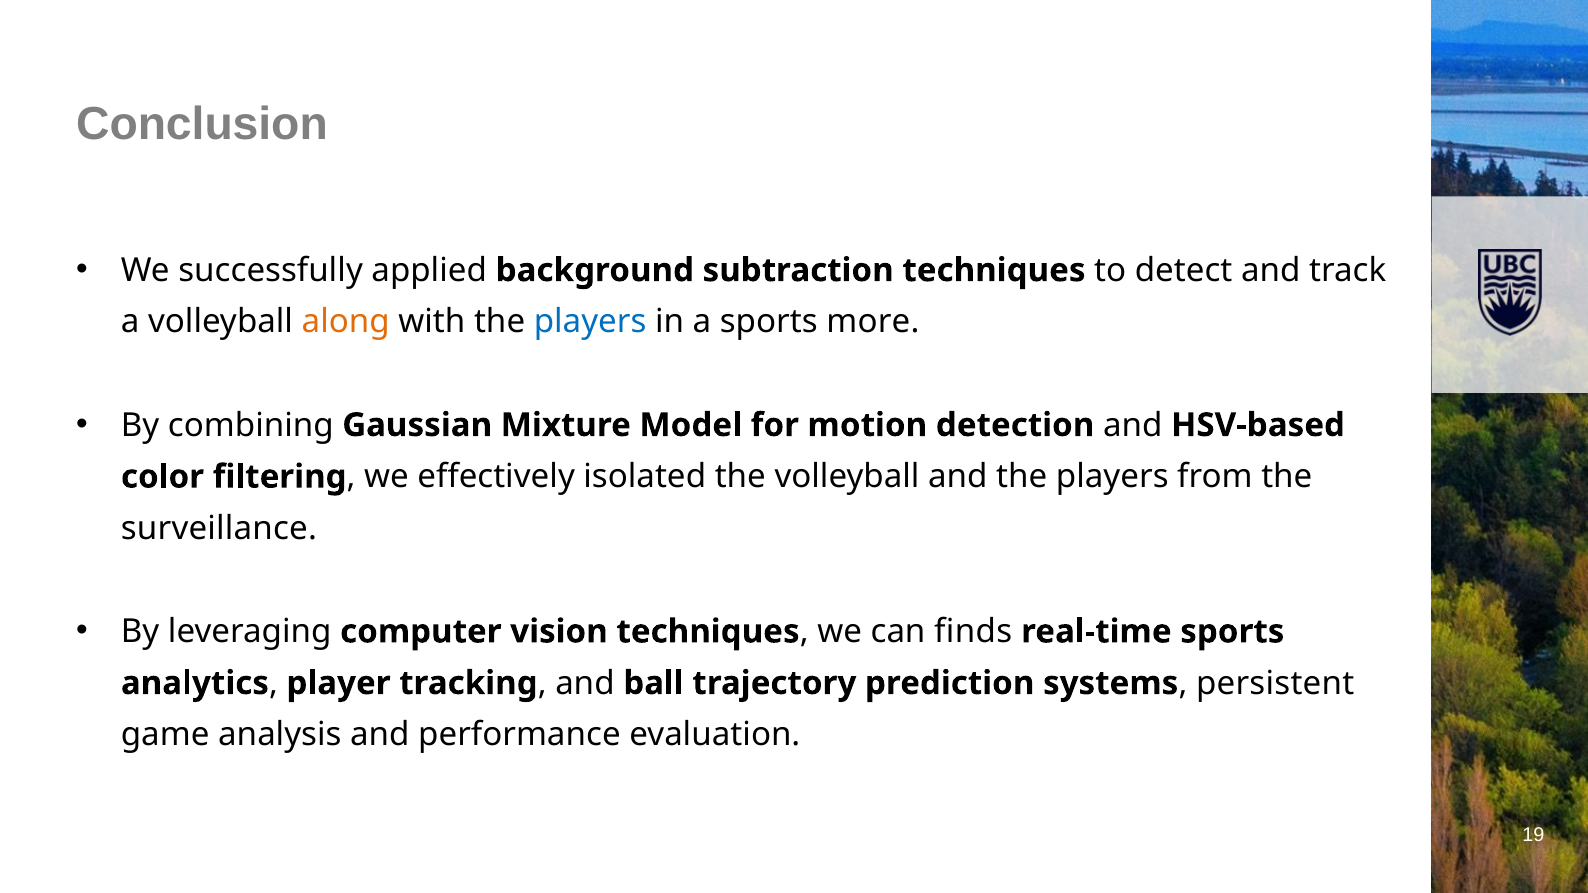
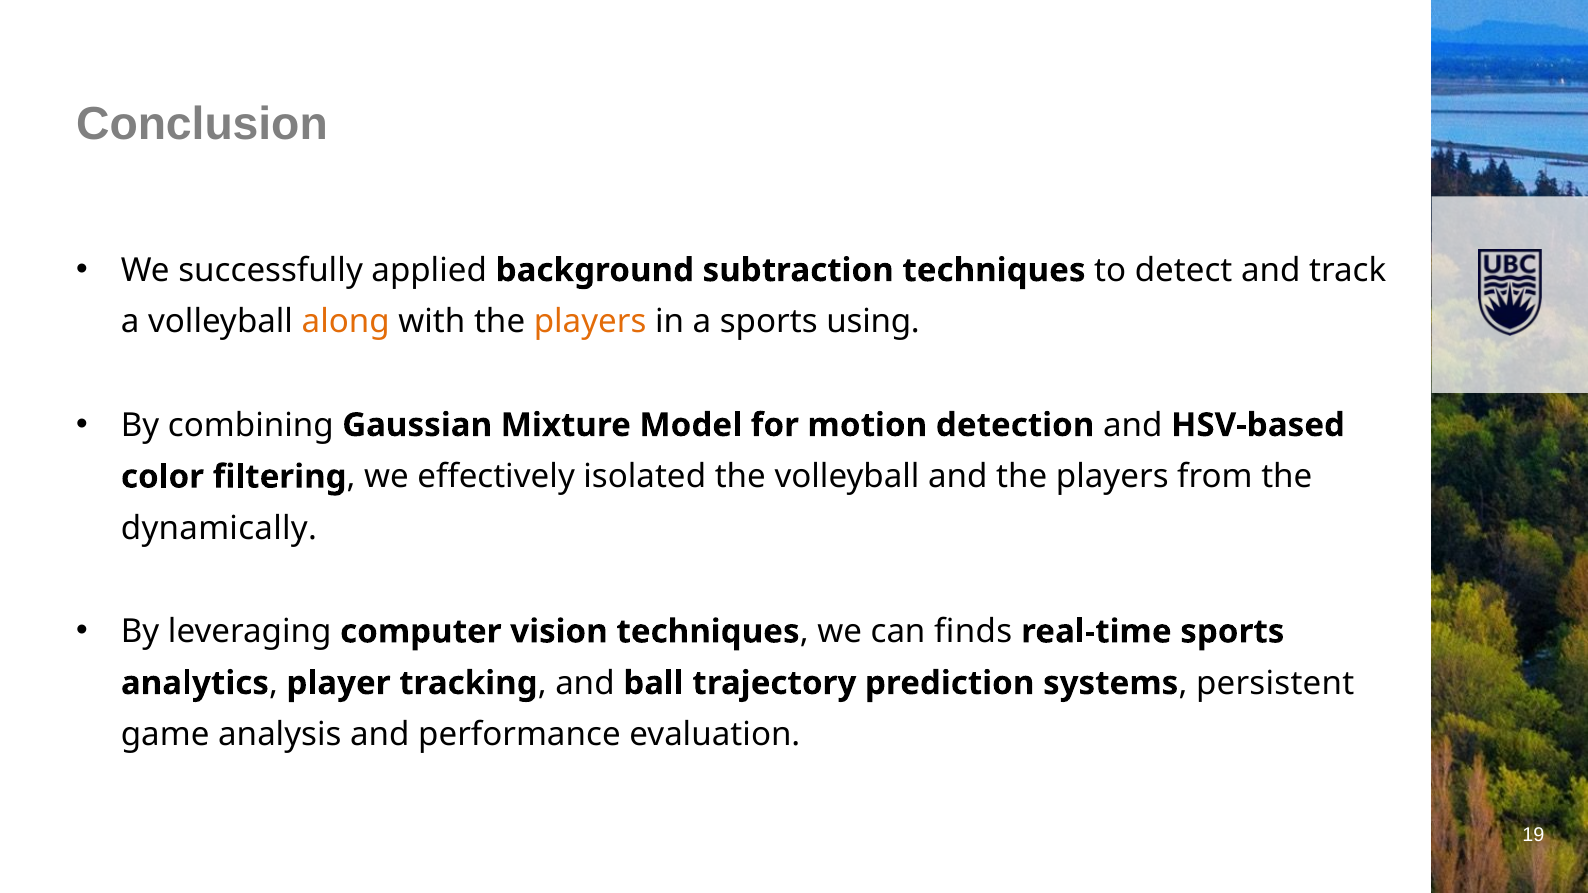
players colour: blue -> orange (590, 322)
more: more -> using (873, 322)
surveillance: surveillance -> dynamically (219, 528)
